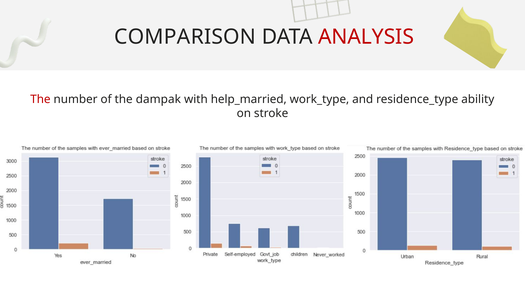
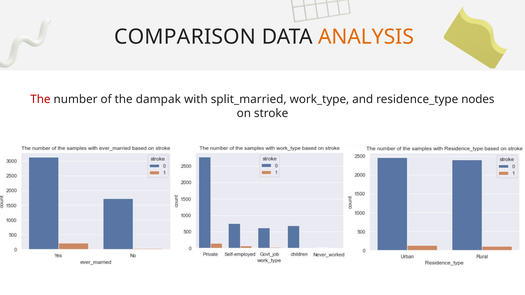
ANALYSIS colour: red -> orange (366, 37)
help_married: help_married -> split_married (249, 99)
ability: ability -> nodes (478, 99)
